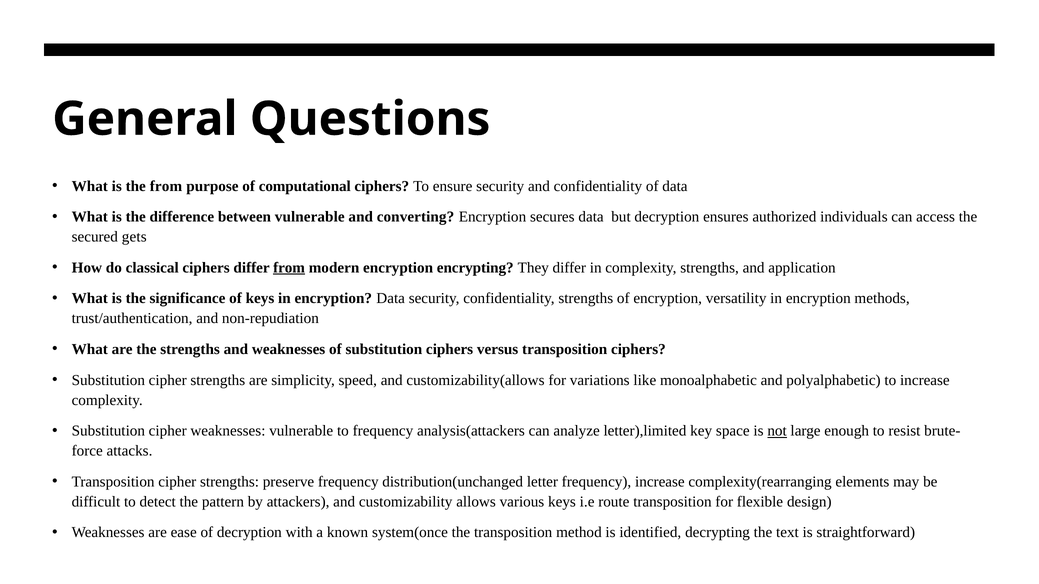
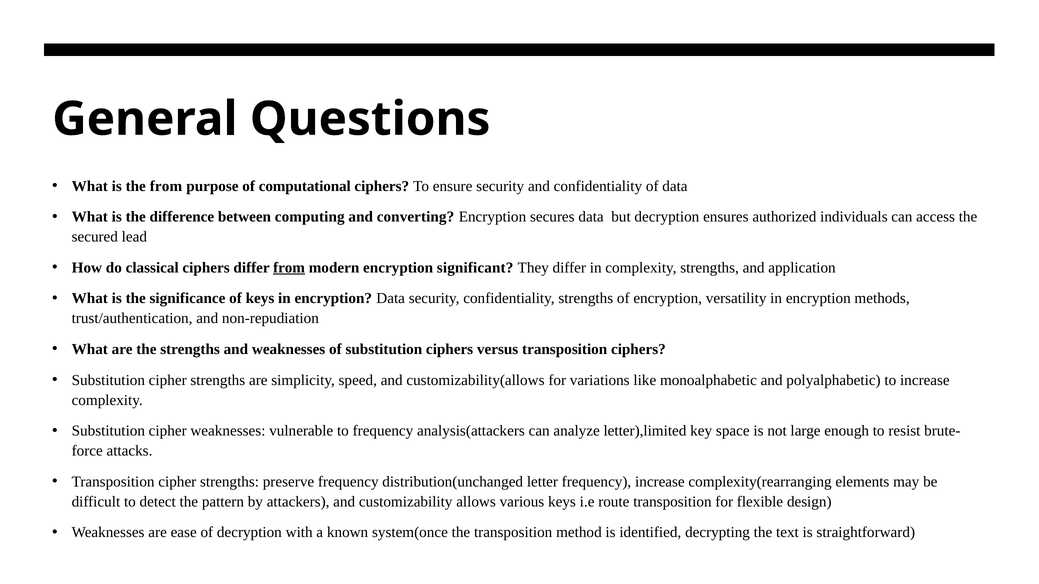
between vulnerable: vulnerable -> computing (310, 217)
gets: gets -> lead (134, 237)
encrypting: encrypting -> significant (475, 268)
not underline: present -> none (777, 431)
